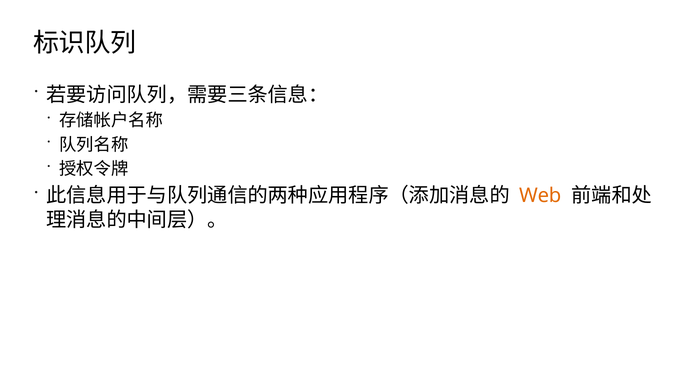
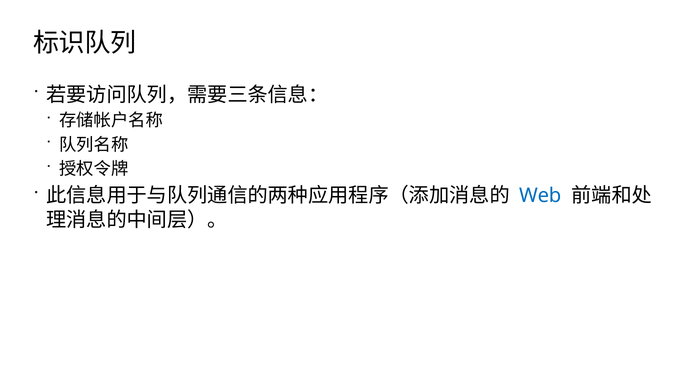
Web colour: orange -> blue (540, 196)
